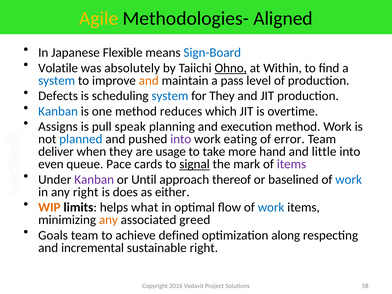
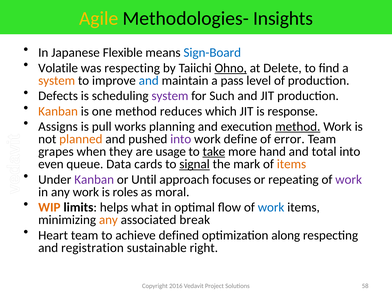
Aligned: Aligned -> Insights (283, 18)
was absolutely: absolutely -> respecting (132, 68)
Within: Within -> Delete (282, 68)
system colour: blue -> orange (57, 81)
and colour: orange -> blue (149, 81)
system colour: blue -> purple (170, 96)
for They: They -> Such (222, 96)
Kanban colour: blue -> orange (58, 111)
overtime: overtime -> response (293, 111)
speak: speak -> works (130, 127)
method underline: none -> present (298, 127)
planned colour: blue -> orange (81, 139)
eating: eating -> define (240, 139)
deliver: deliver -> grapes (56, 152)
take underline: none -> present (214, 152)
little: little -> total (324, 152)
Pace: Pace -> Data (119, 164)
items colour: purple -> orange (291, 164)
thereof: thereof -> focuses (232, 179)
baselined: baselined -> repeating (293, 179)
work colour: blue -> purple (349, 179)
any right: right -> work (86, 192)
does: does -> roles (125, 192)
either: either -> moral (172, 192)
greed: greed -> break (195, 220)
Goals: Goals -> Heart (53, 235)
incremental: incremental -> registration (92, 248)
